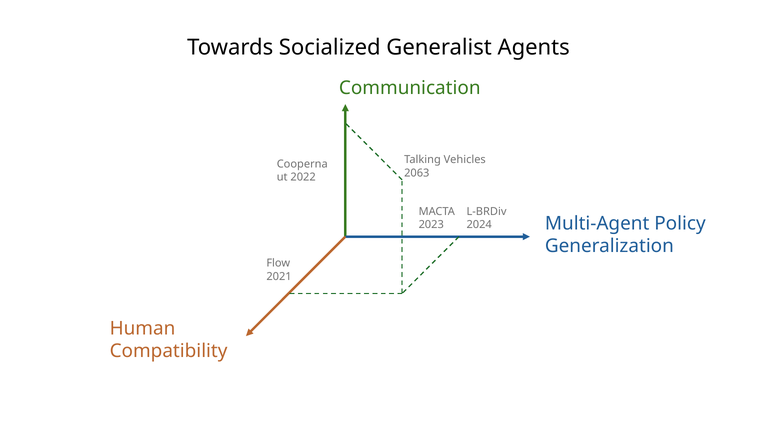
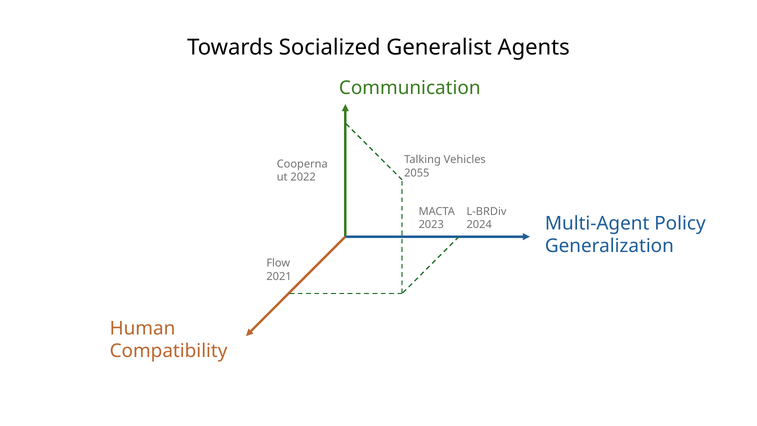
2063: 2063 -> 2055 (417, 173)
